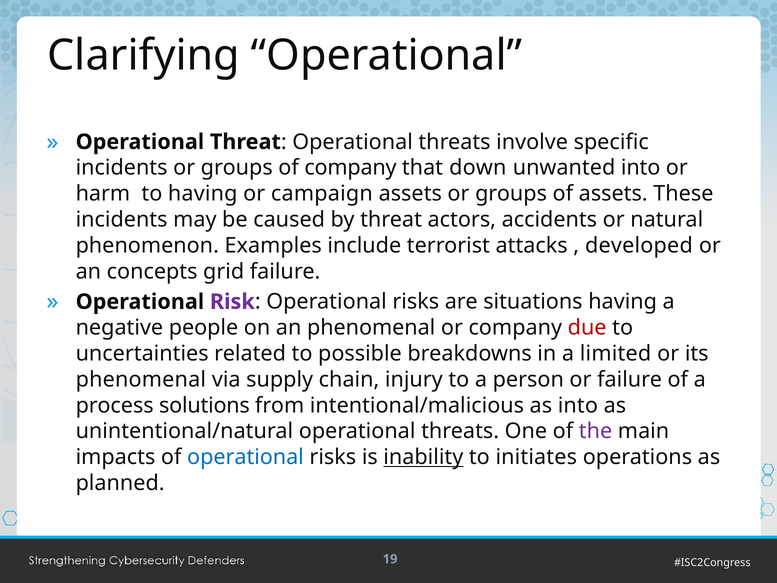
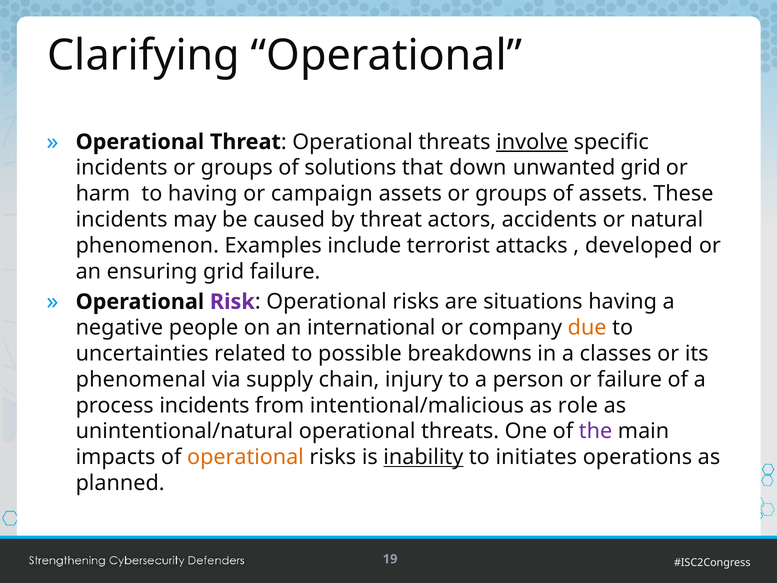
involve underline: none -> present (532, 142)
of company: company -> solutions (350, 168)
unwanted into: into -> grid (641, 168)
concepts: concepts -> ensuring (152, 271)
an phenomenal: phenomenal -> international (371, 328)
due colour: red -> orange (587, 328)
limited: limited -> classes (616, 353)
process solutions: solutions -> incidents (204, 405)
as into: into -> role (578, 405)
operational colour: blue -> orange (245, 457)
